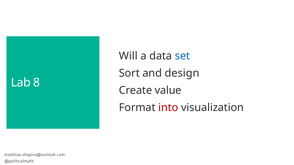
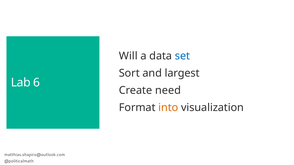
design: design -> largest (182, 73)
8: 8 -> 6 (37, 83)
value: value -> need (168, 91)
into colour: red -> orange (168, 108)
